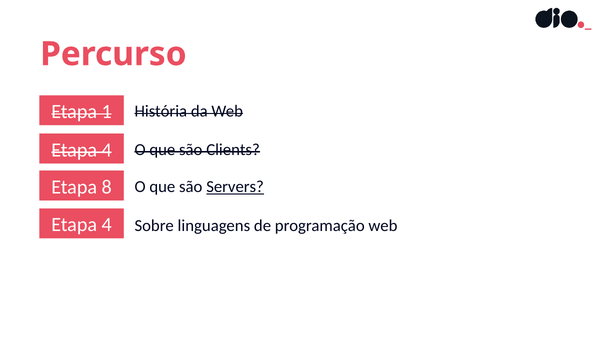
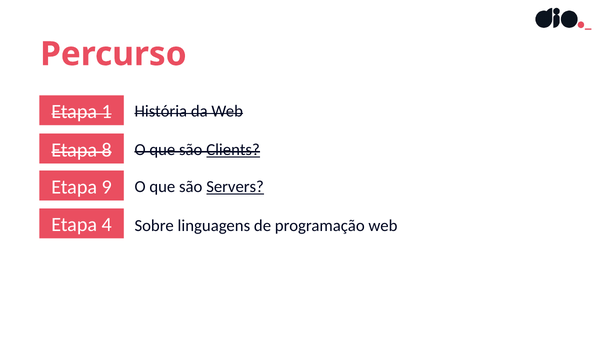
4: 4 -> 8 (107, 150)
Clients underline: none -> present (233, 150)
8: 8 -> 9 (107, 187)
